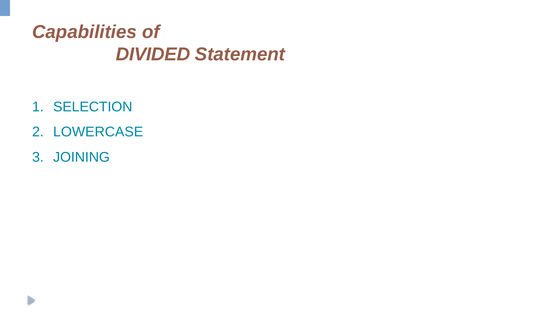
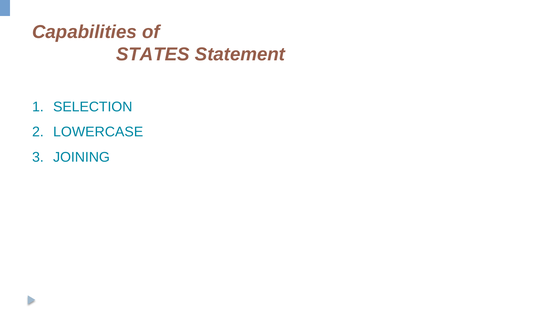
DIVIDED: DIVIDED -> STATES (153, 54)
